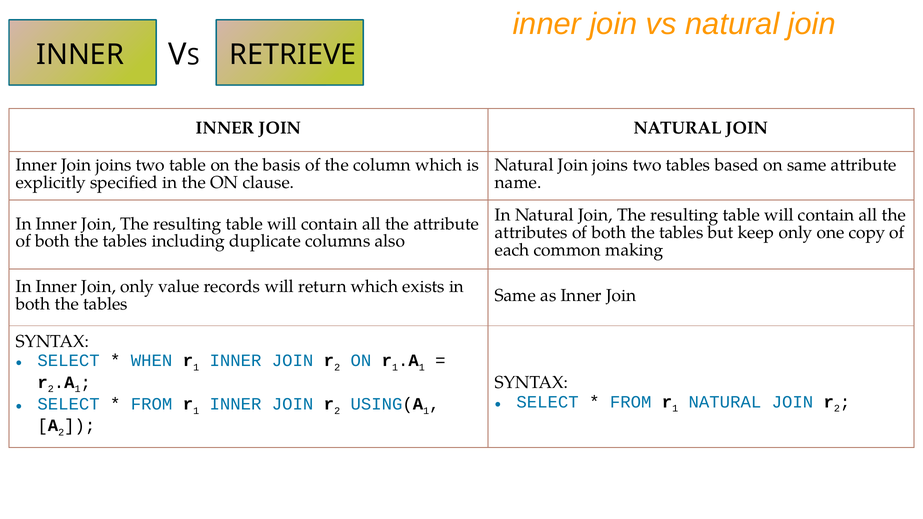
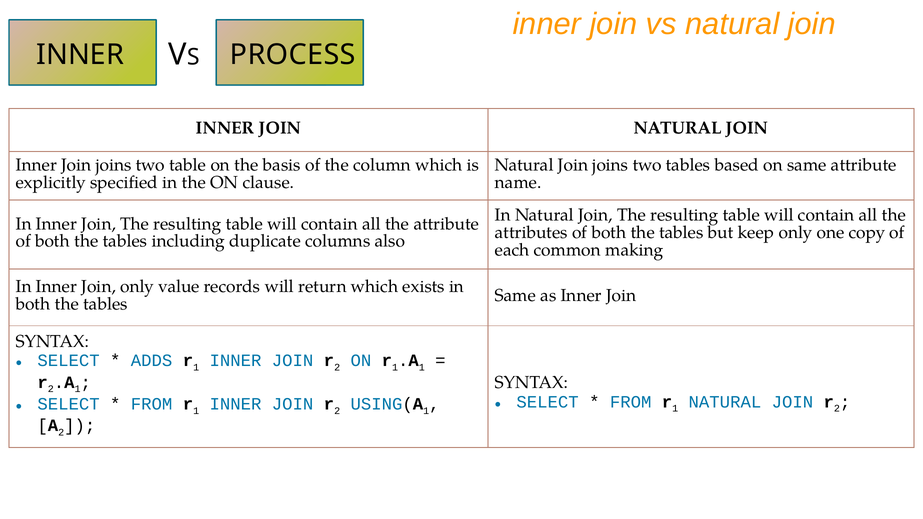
RETRIEVE: RETRIEVE -> PROCESS (293, 55)
WHEN: WHEN -> ADDS (152, 361)
